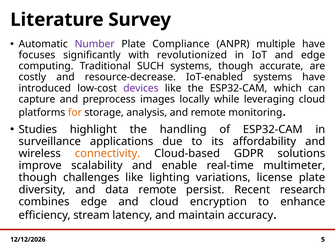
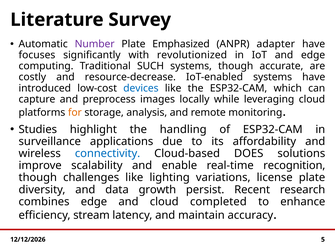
Compliance: Compliance -> Emphasized (181, 44)
multiple: multiple -> adapter (276, 44)
devices colour: purple -> blue (141, 88)
connectivity colour: orange -> blue (108, 154)
GDPR: GDPR -> DOES (249, 154)
multimeter: multimeter -> recognition (294, 166)
data remote: remote -> growth (157, 190)
encryption: encryption -> completed (218, 202)
